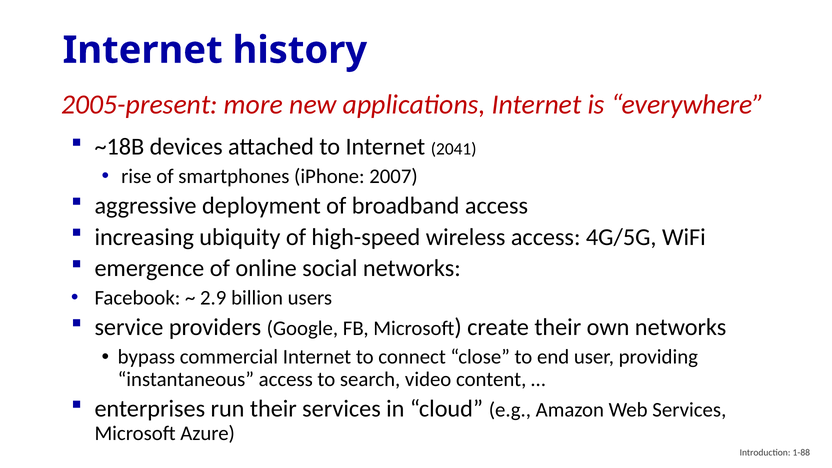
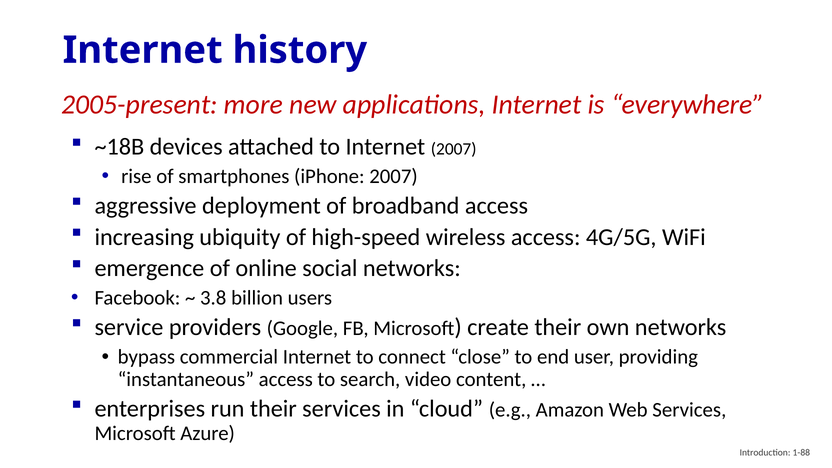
Internet 2041: 2041 -> 2007 (454, 149)
2.9: 2.9 -> 3.8 (213, 298)
